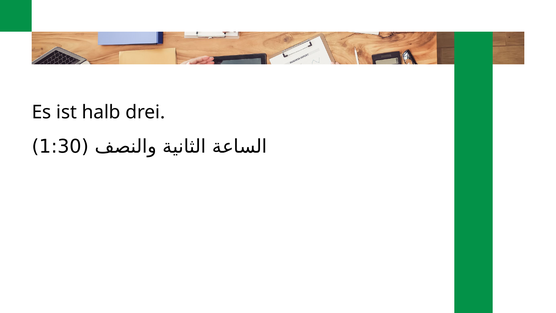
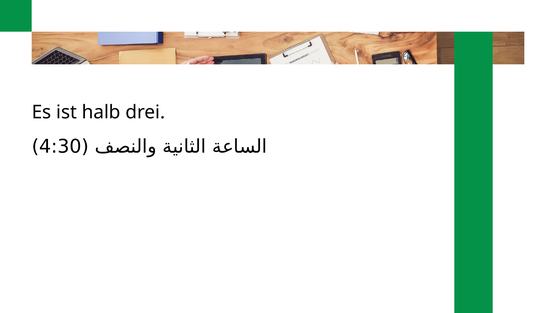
1:30: 1:30 -> 4:30 (60, 146)
